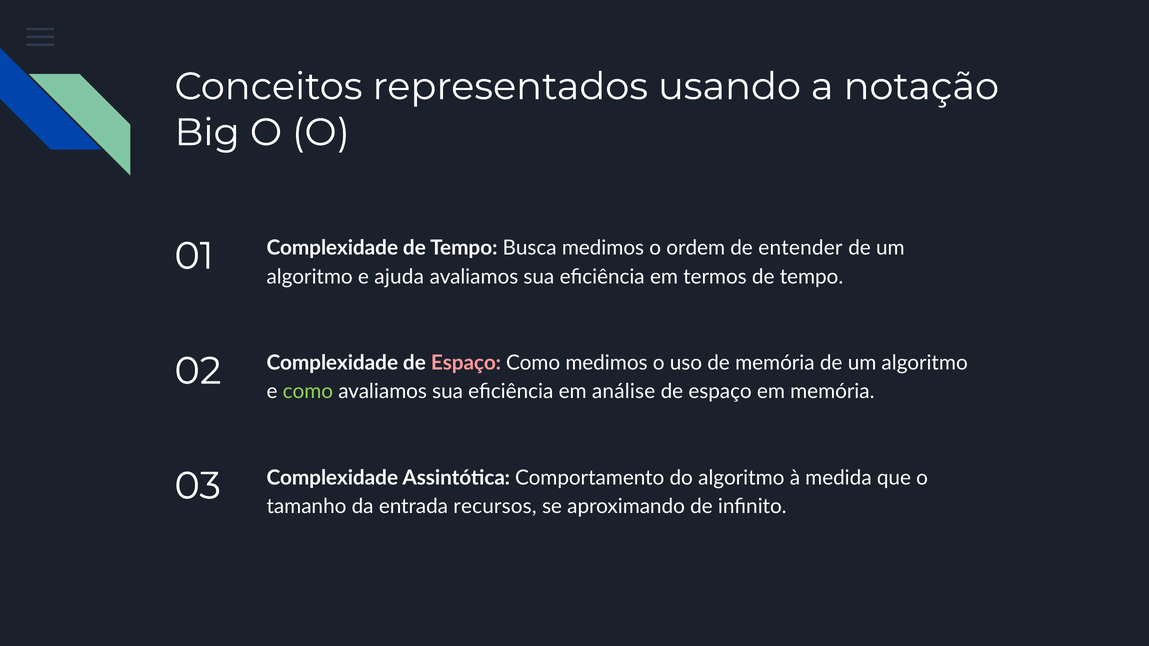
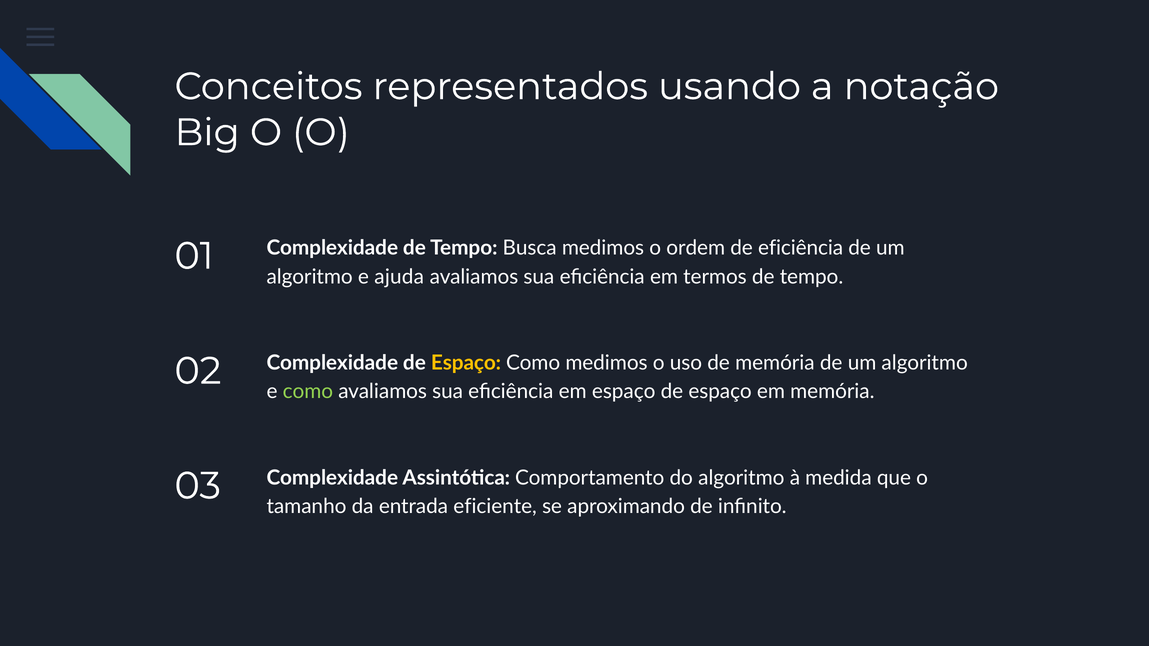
de entender: entender -> eficiência (801, 248)
Espaço colour: pink -> yellow (466, 363)
em análise: análise -> espaço (624, 392)
recursos: recursos -> eficiente (495, 507)
